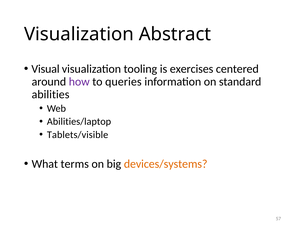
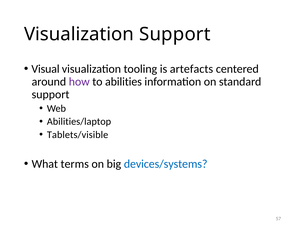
Visualization Abstract: Abstract -> Support (175, 34)
exercises: exercises -> artefacts (191, 69)
queries: queries -> abilities (123, 82)
abilities: abilities -> support (51, 94)
devices/systems colour: orange -> blue (166, 164)
